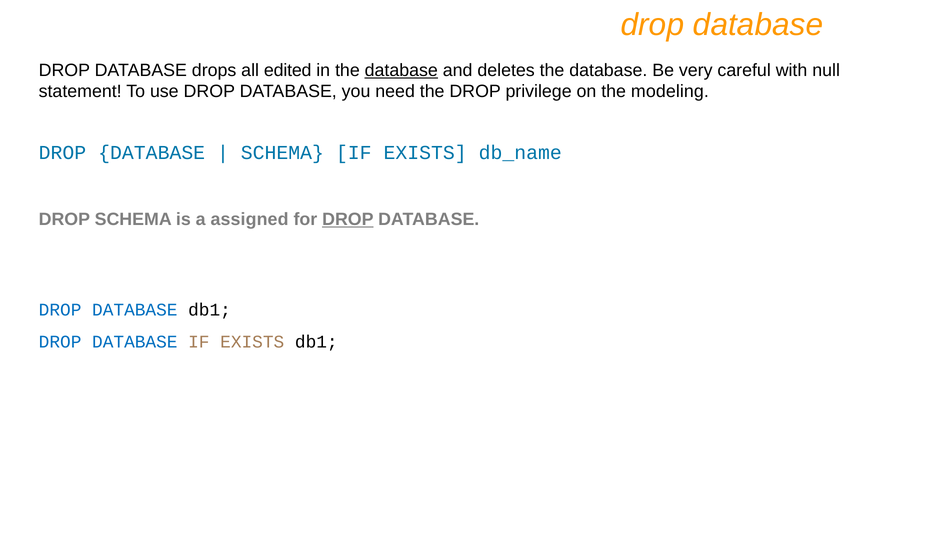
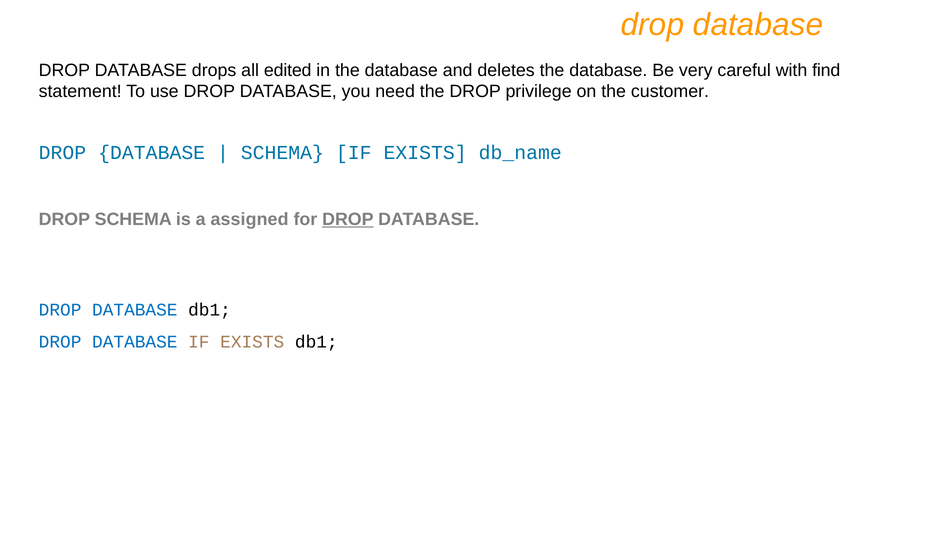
database underline: present -> none (401, 70)
null: null -> find (826, 70)
modeling: modeling -> customer (670, 91)
